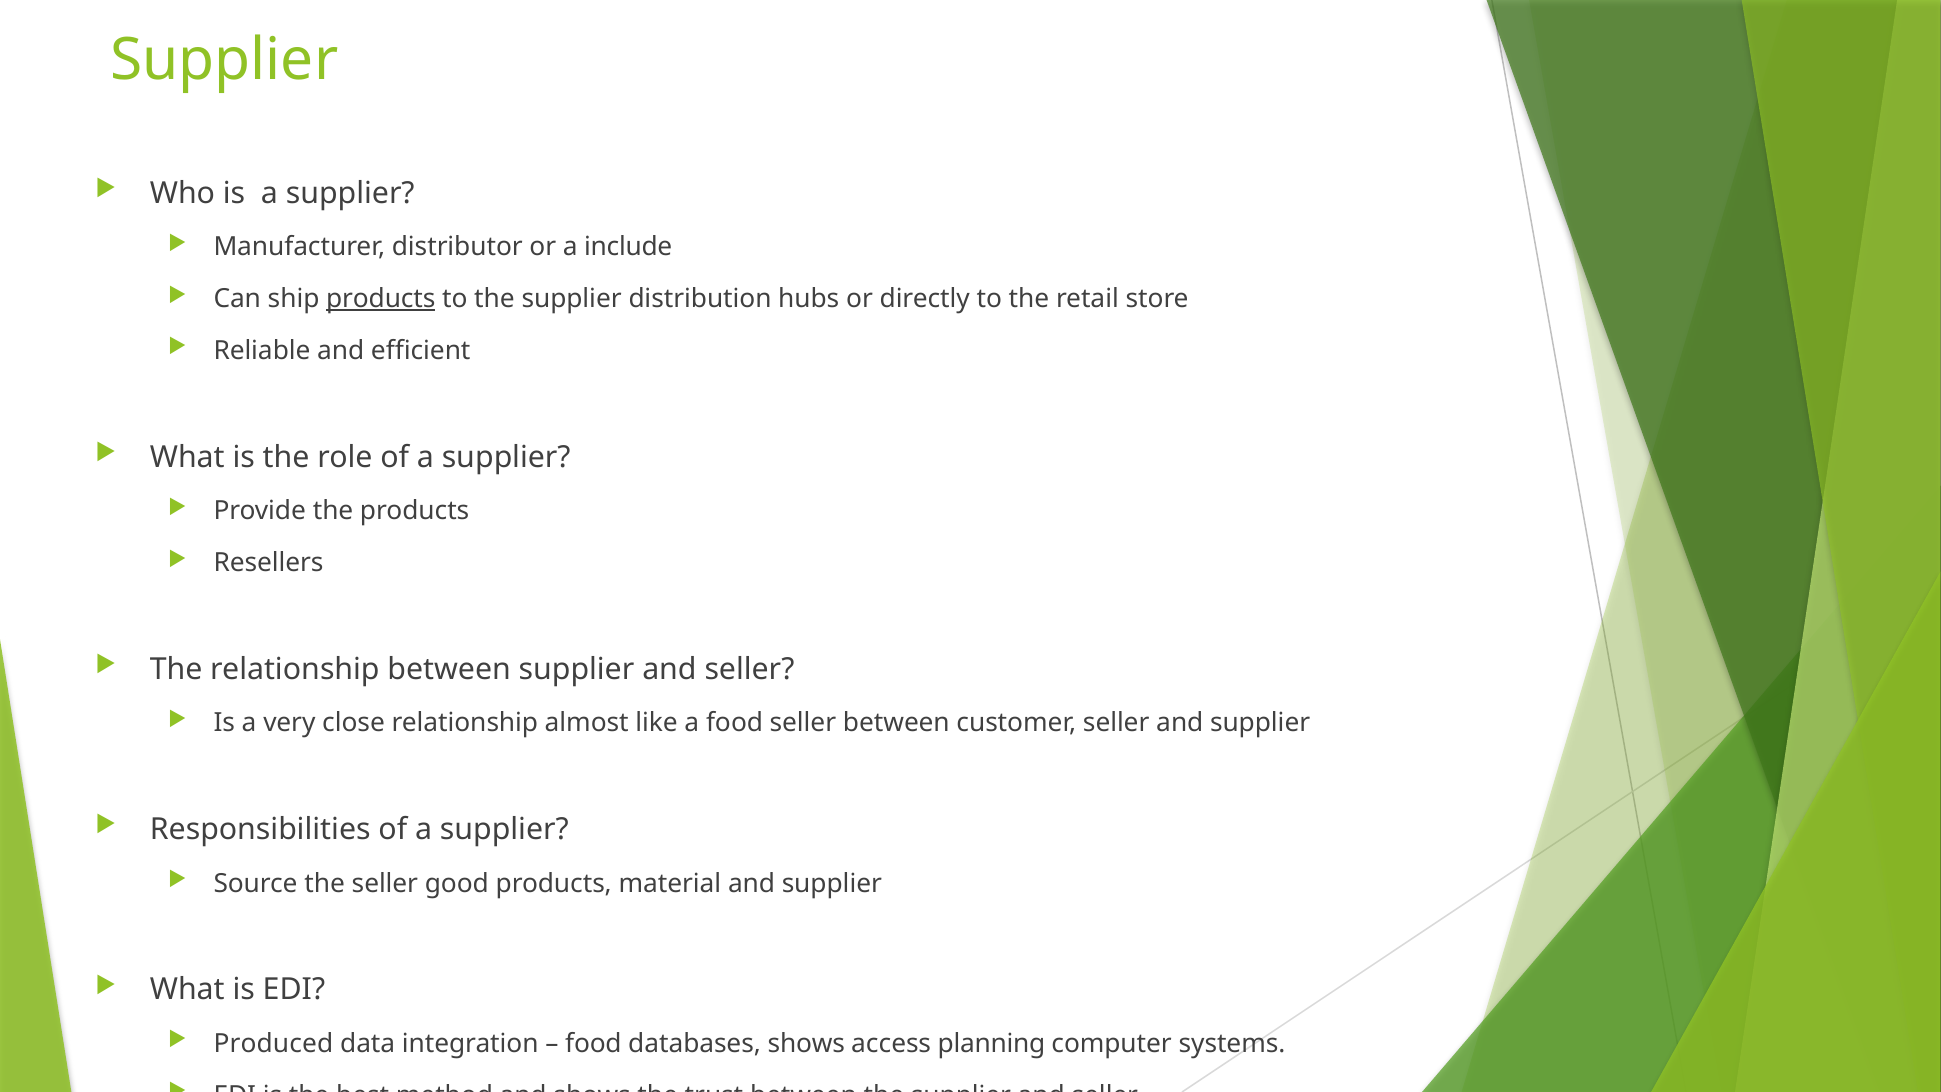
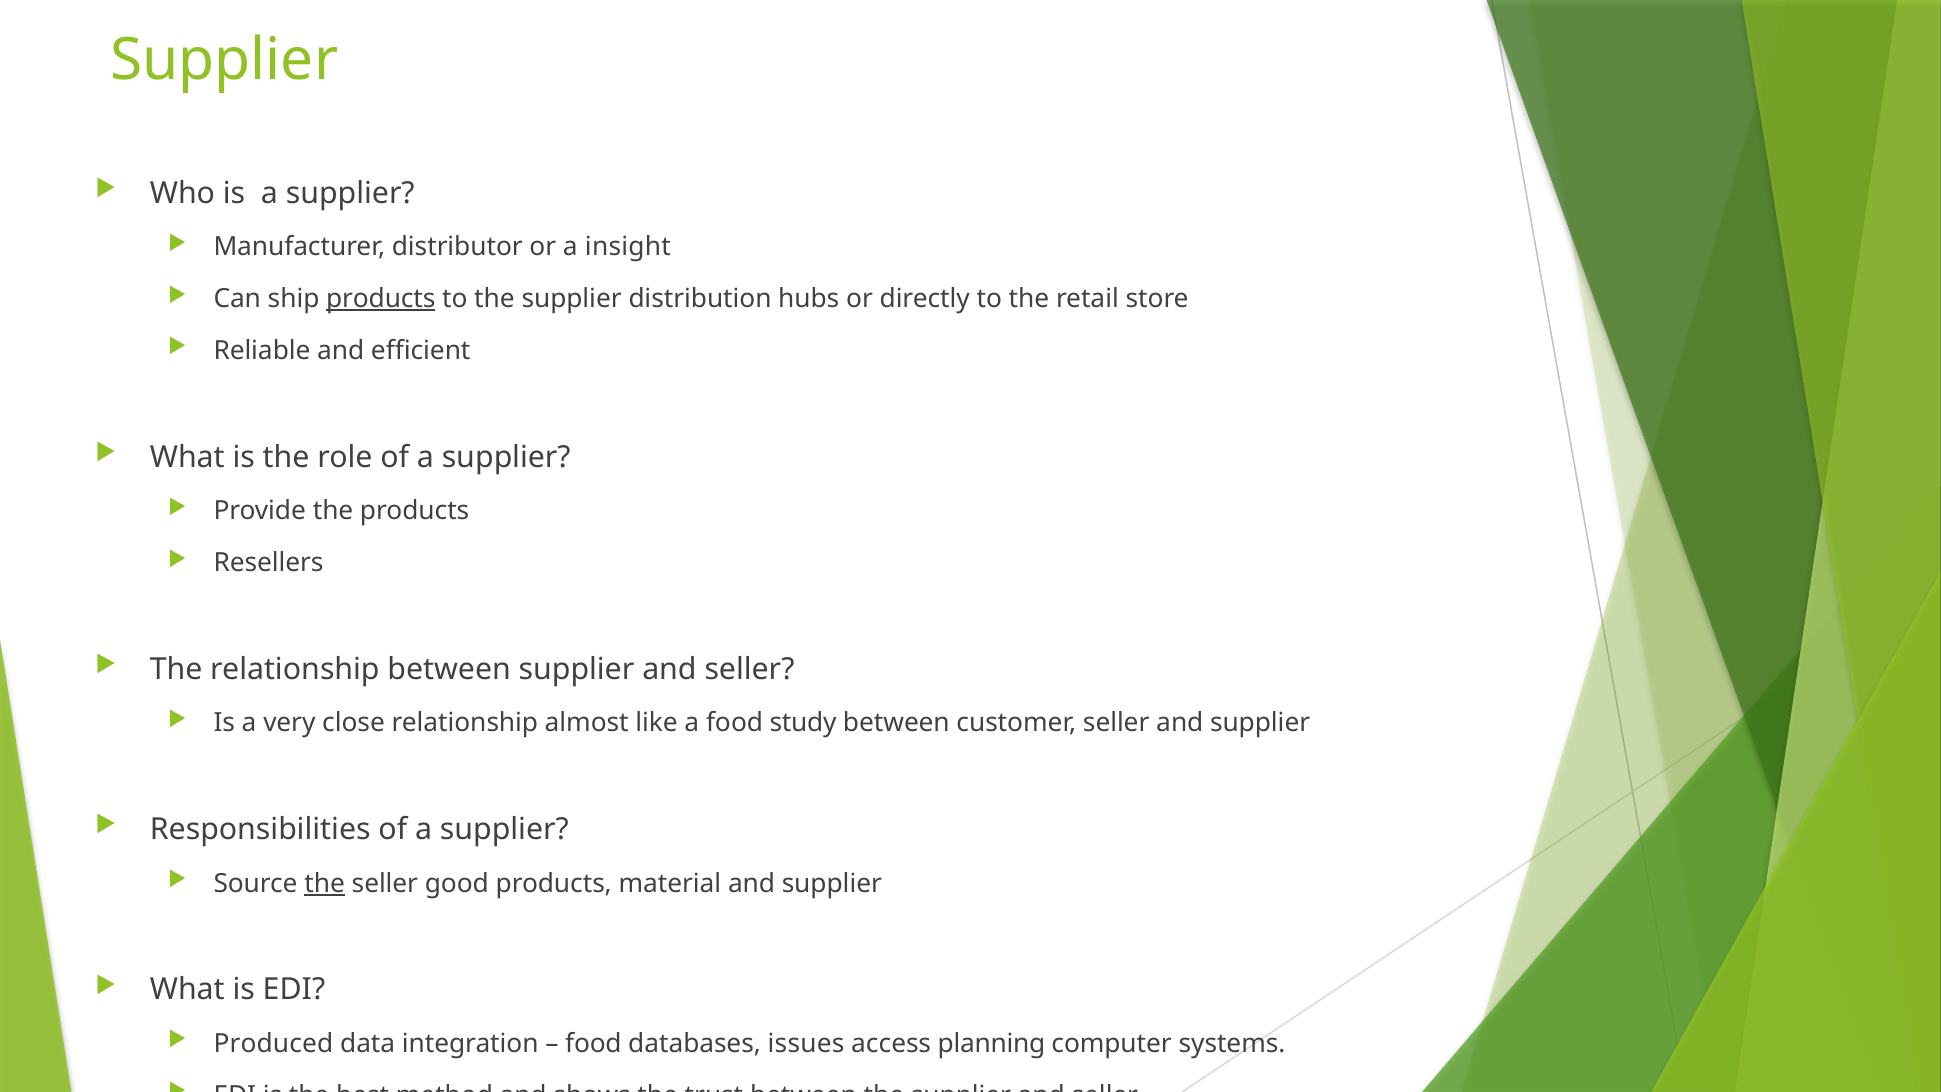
include: include -> insight (628, 247)
food seller: seller -> study (803, 723)
the underline: none -> present (325, 883)
databases shows: shows -> issues (806, 1044)
